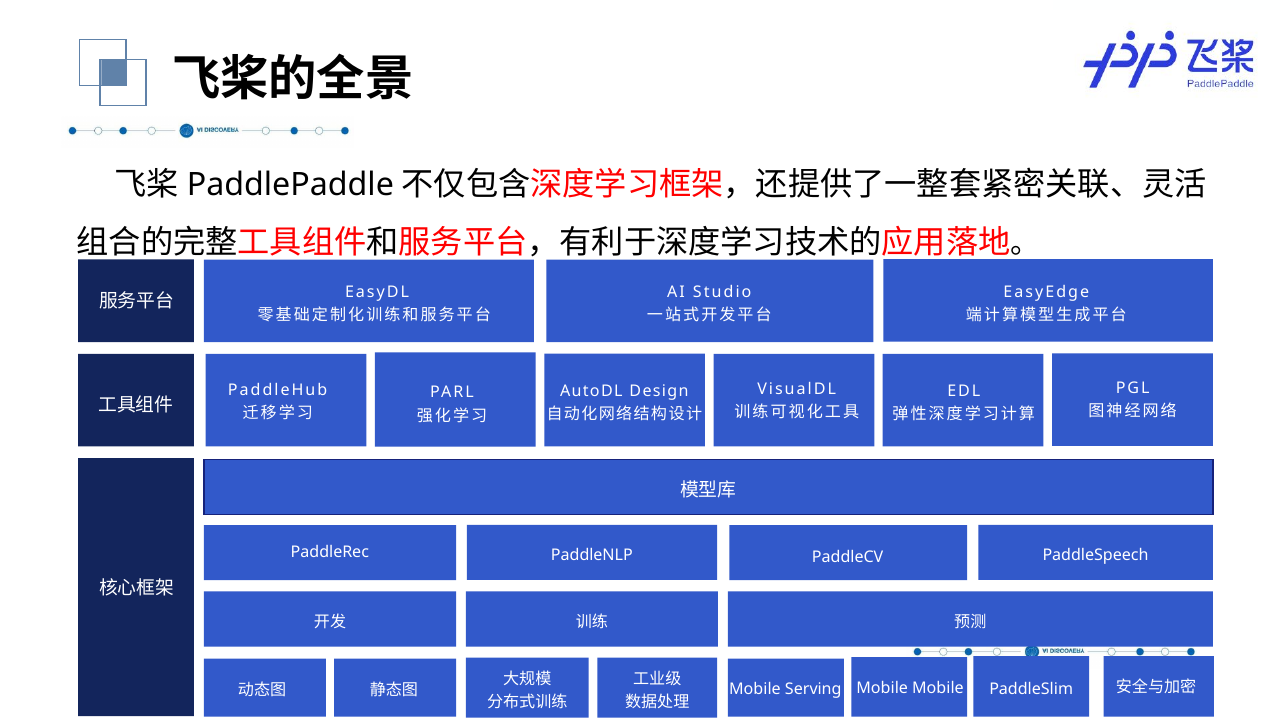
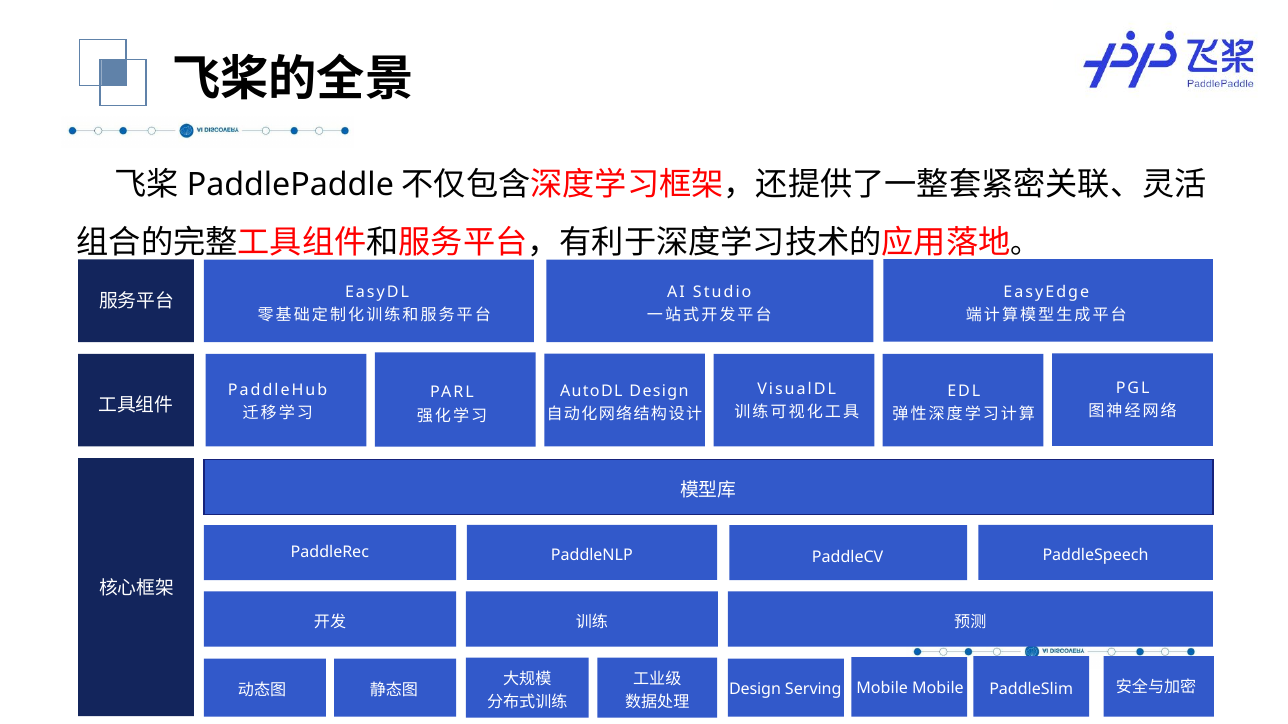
Mobile: Mobile -> Design (755, 690)
